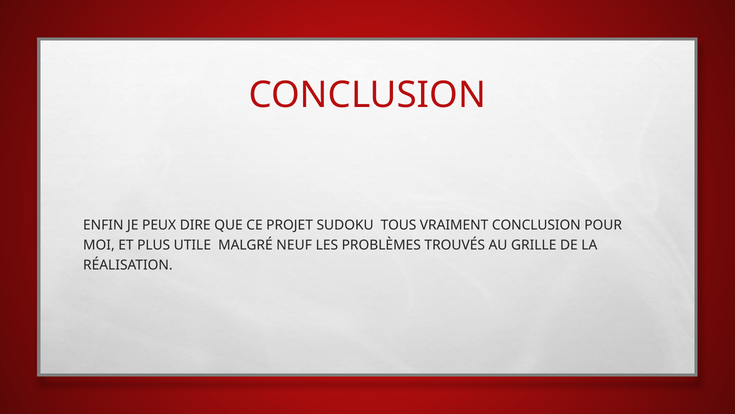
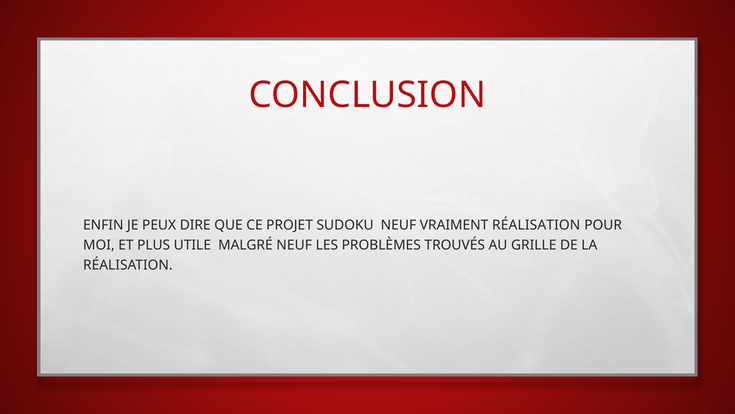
SUDOKU TOUS: TOUS -> NEUF (398, 225)
VRAIMENT CONCLUSION: CONCLUSION -> RÉALISATION (536, 225)
